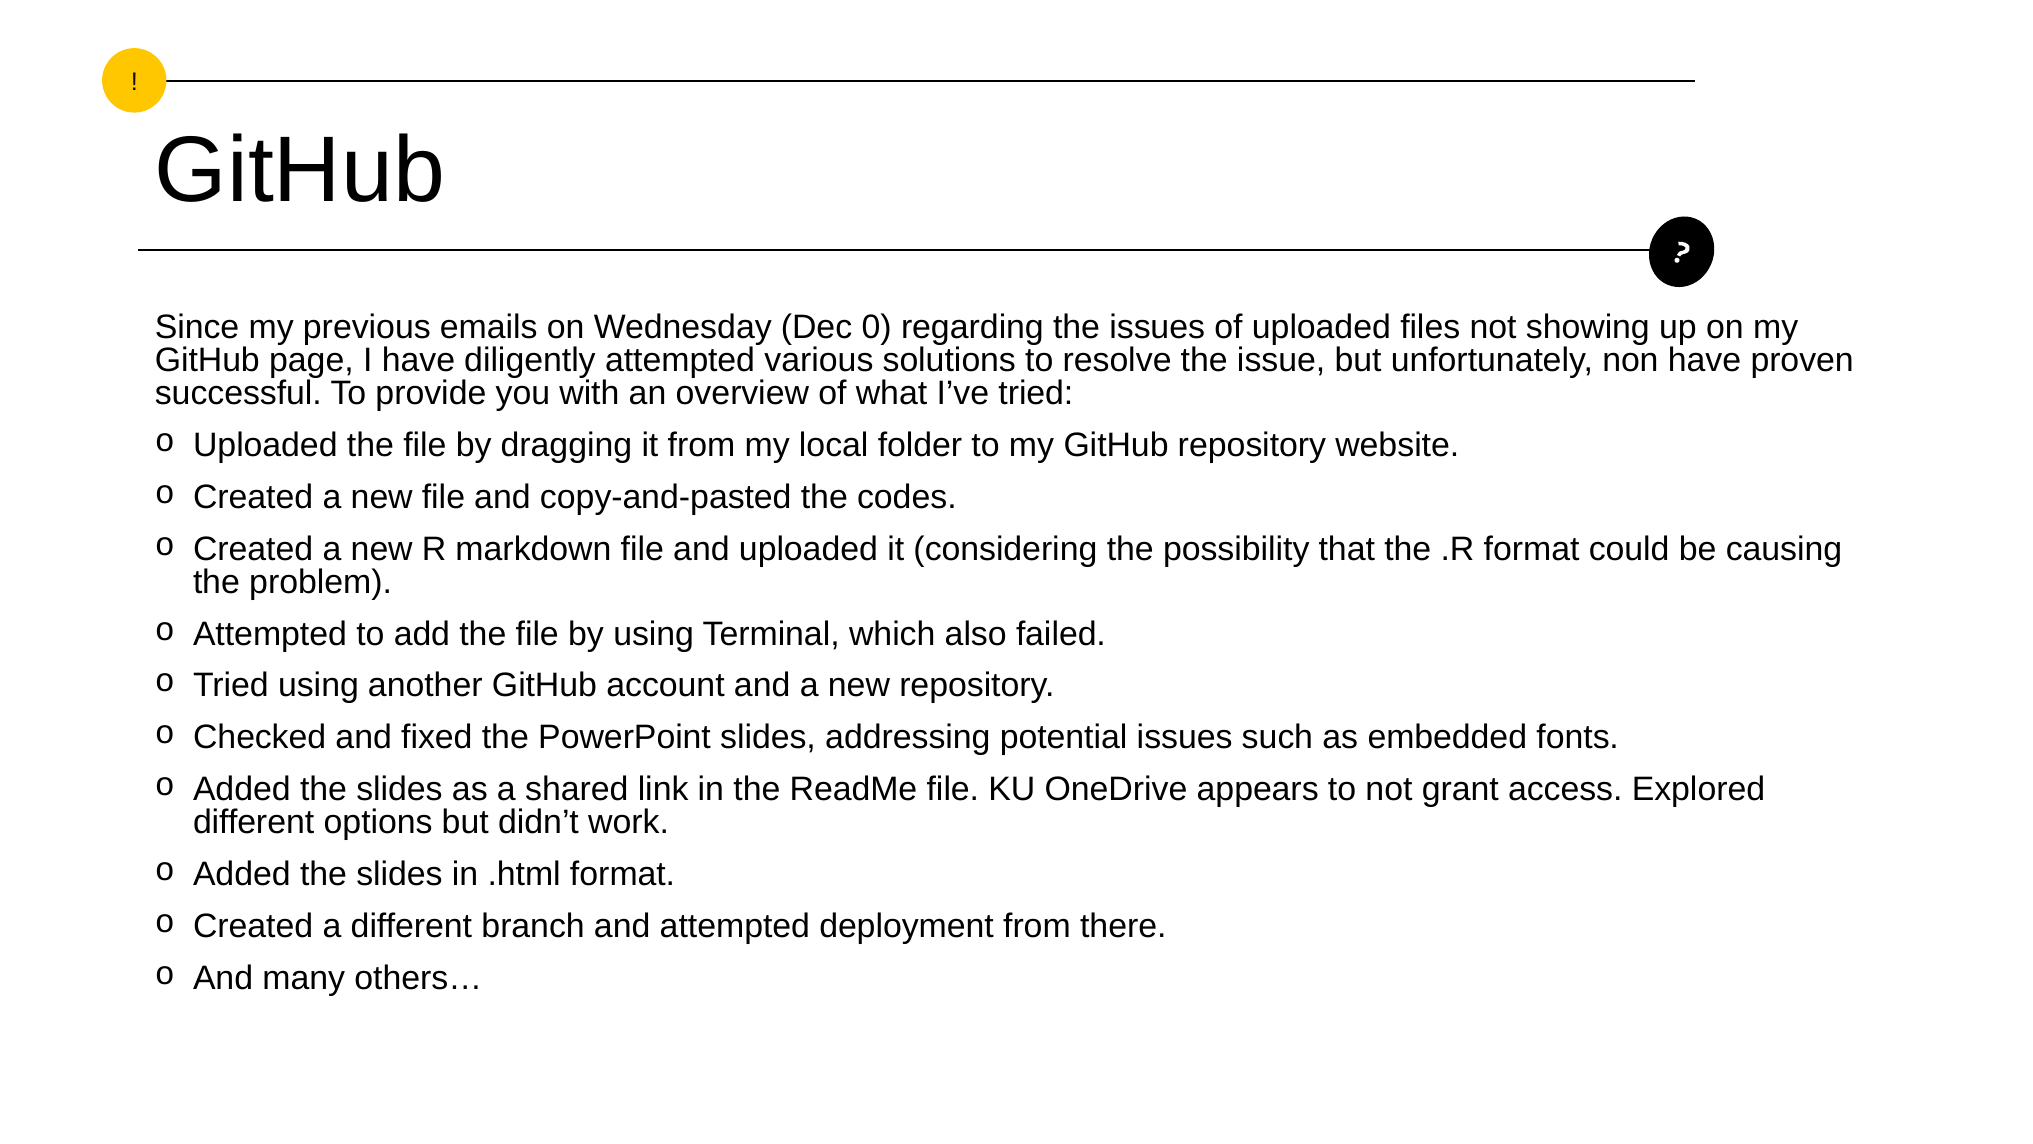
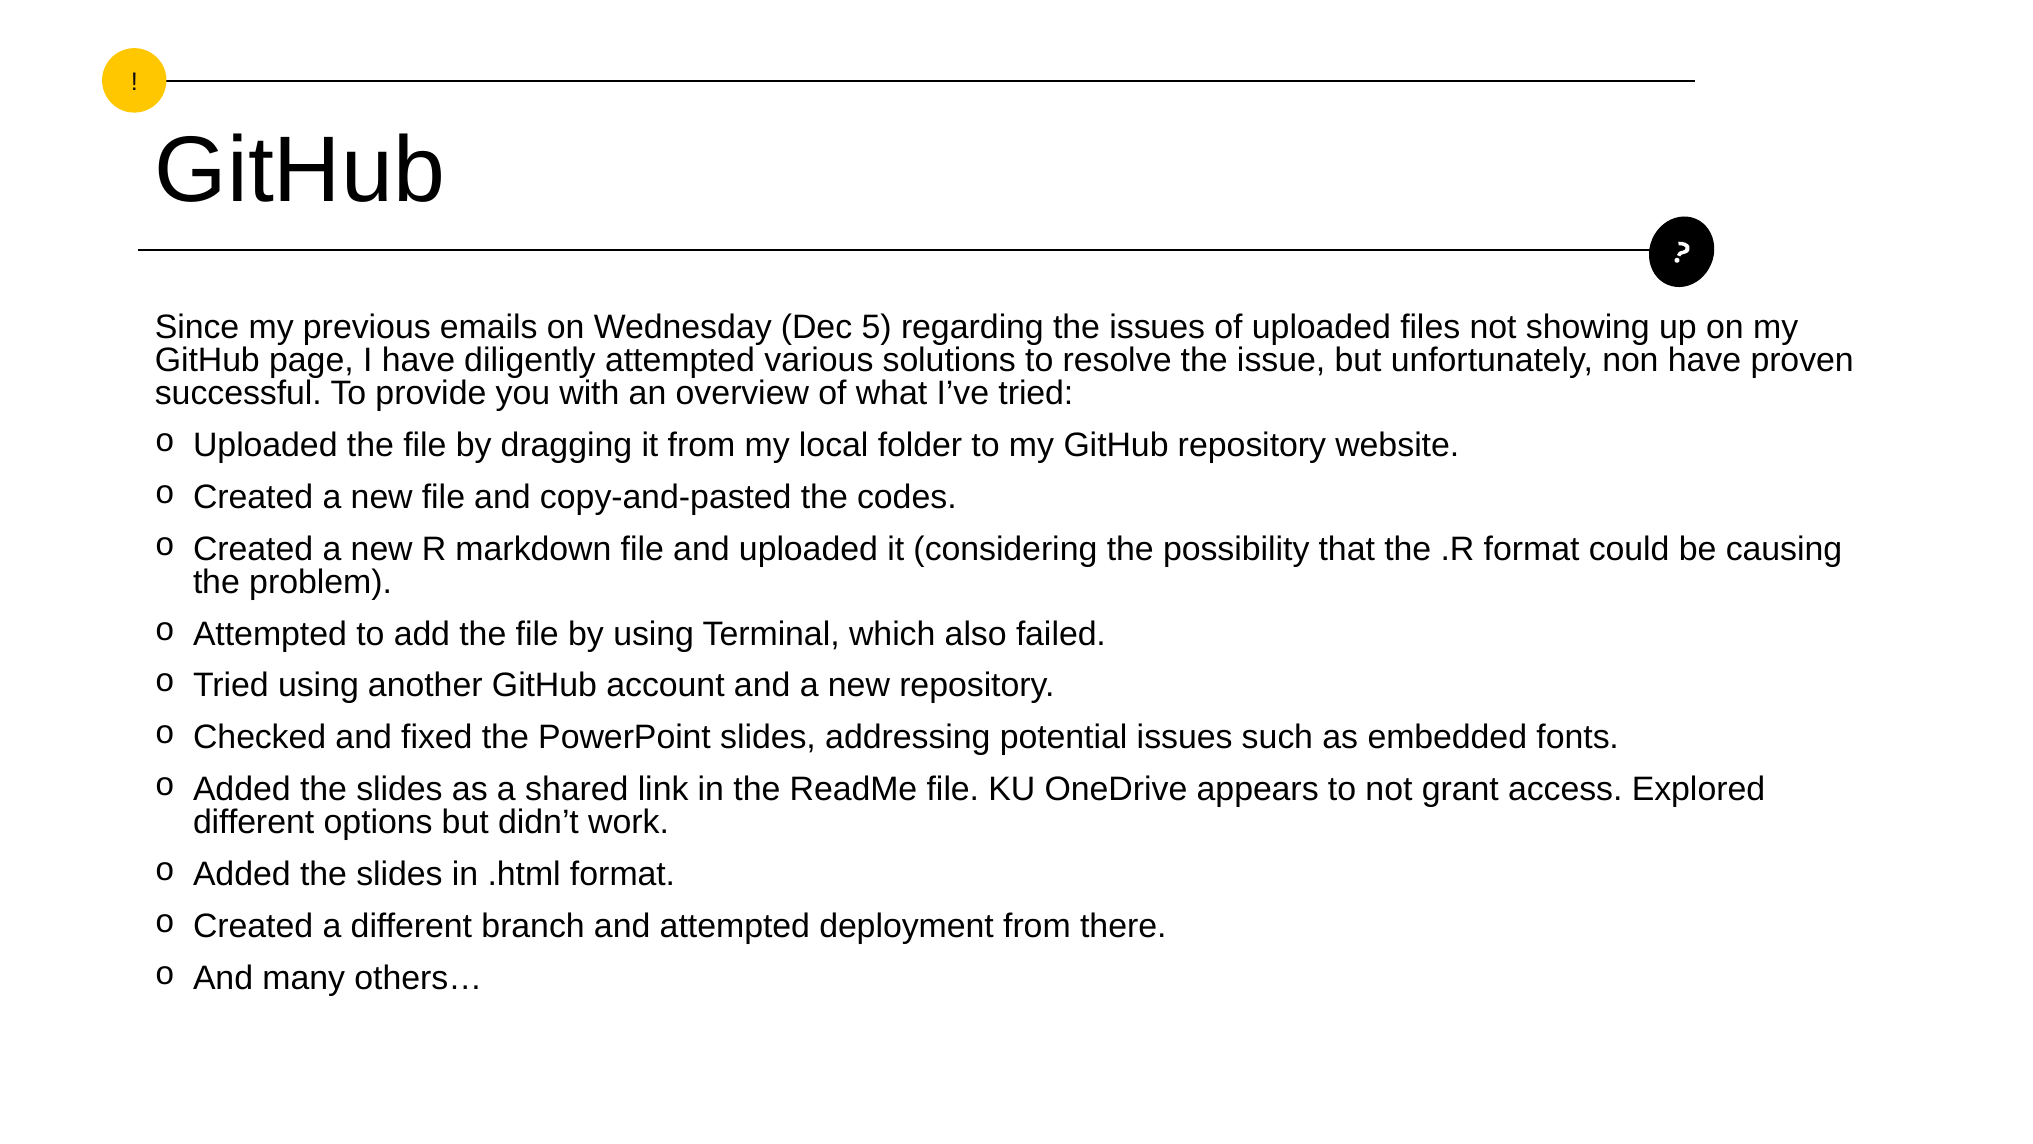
0: 0 -> 5 (877, 327)
